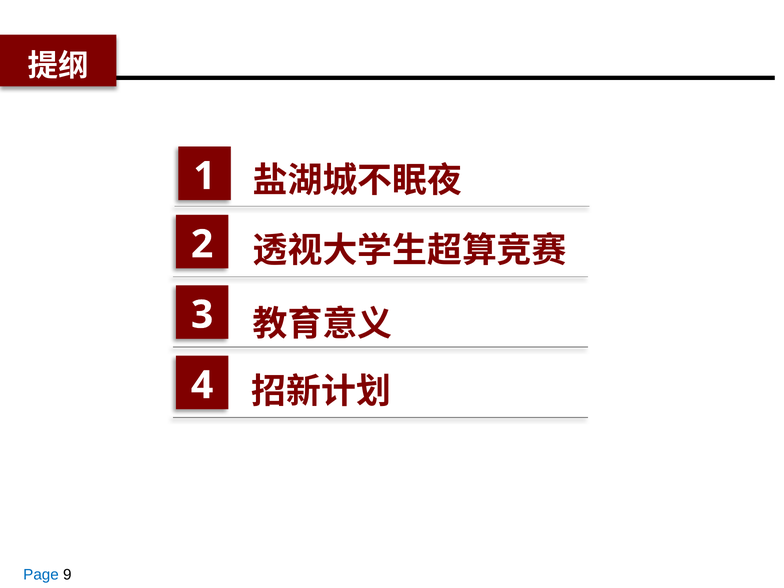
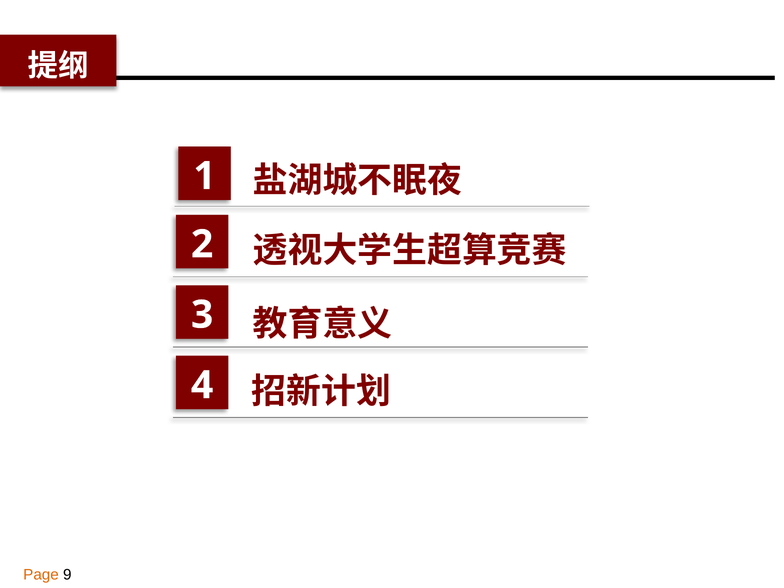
Page colour: blue -> orange (41, 575)
